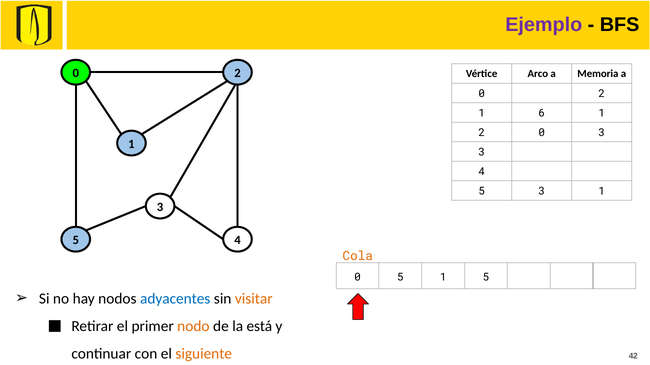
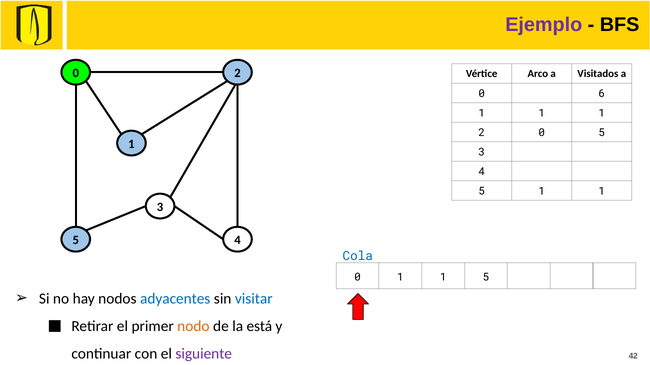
Memoria: Memoria -> Visitados (598, 74)
0 2: 2 -> 6 (602, 94)
6: 6 -> 1 (542, 113)
0 3: 3 -> 5 (602, 133)
3: 3 -> 1 (542, 192)
Cola colour: orange -> blue (358, 257)
5: 5 -> 1 (400, 277)
visitar colour: orange -> blue (254, 299)
siguiente colour: orange -> purple (204, 354)
